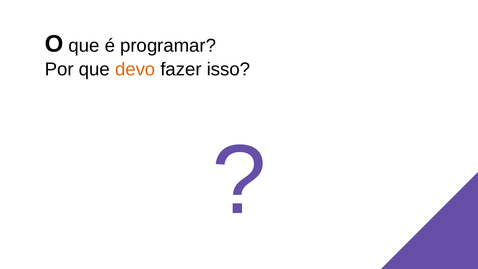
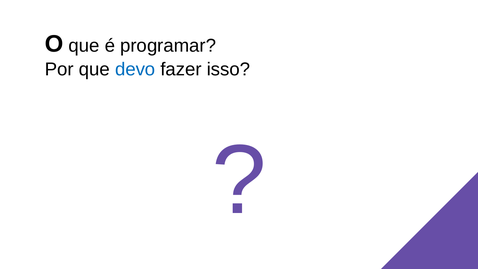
devo colour: orange -> blue (135, 69)
